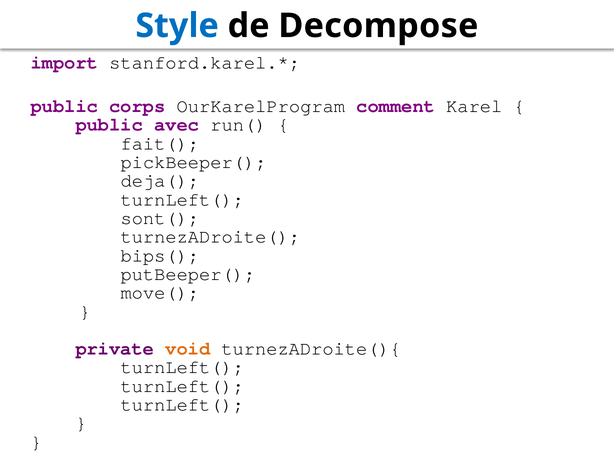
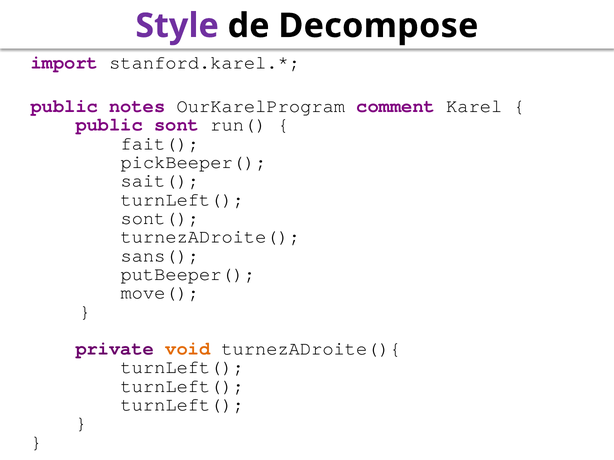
Style colour: blue -> purple (177, 26)
corps: corps -> notes (137, 106)
avec: avec -> sont (177, 125)
deja(: deja( -> sait( (160, 181)
bips(: bips( -> sans( (160, 256)
